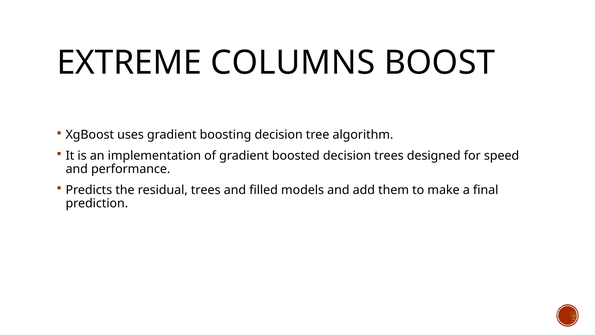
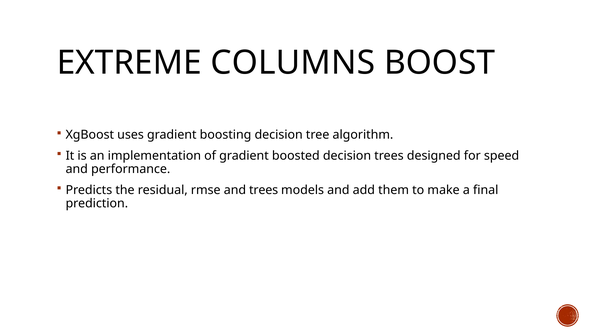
residual trees: trees -> rmse (206, 190)
and filled: filled -> trees (264, 190)
